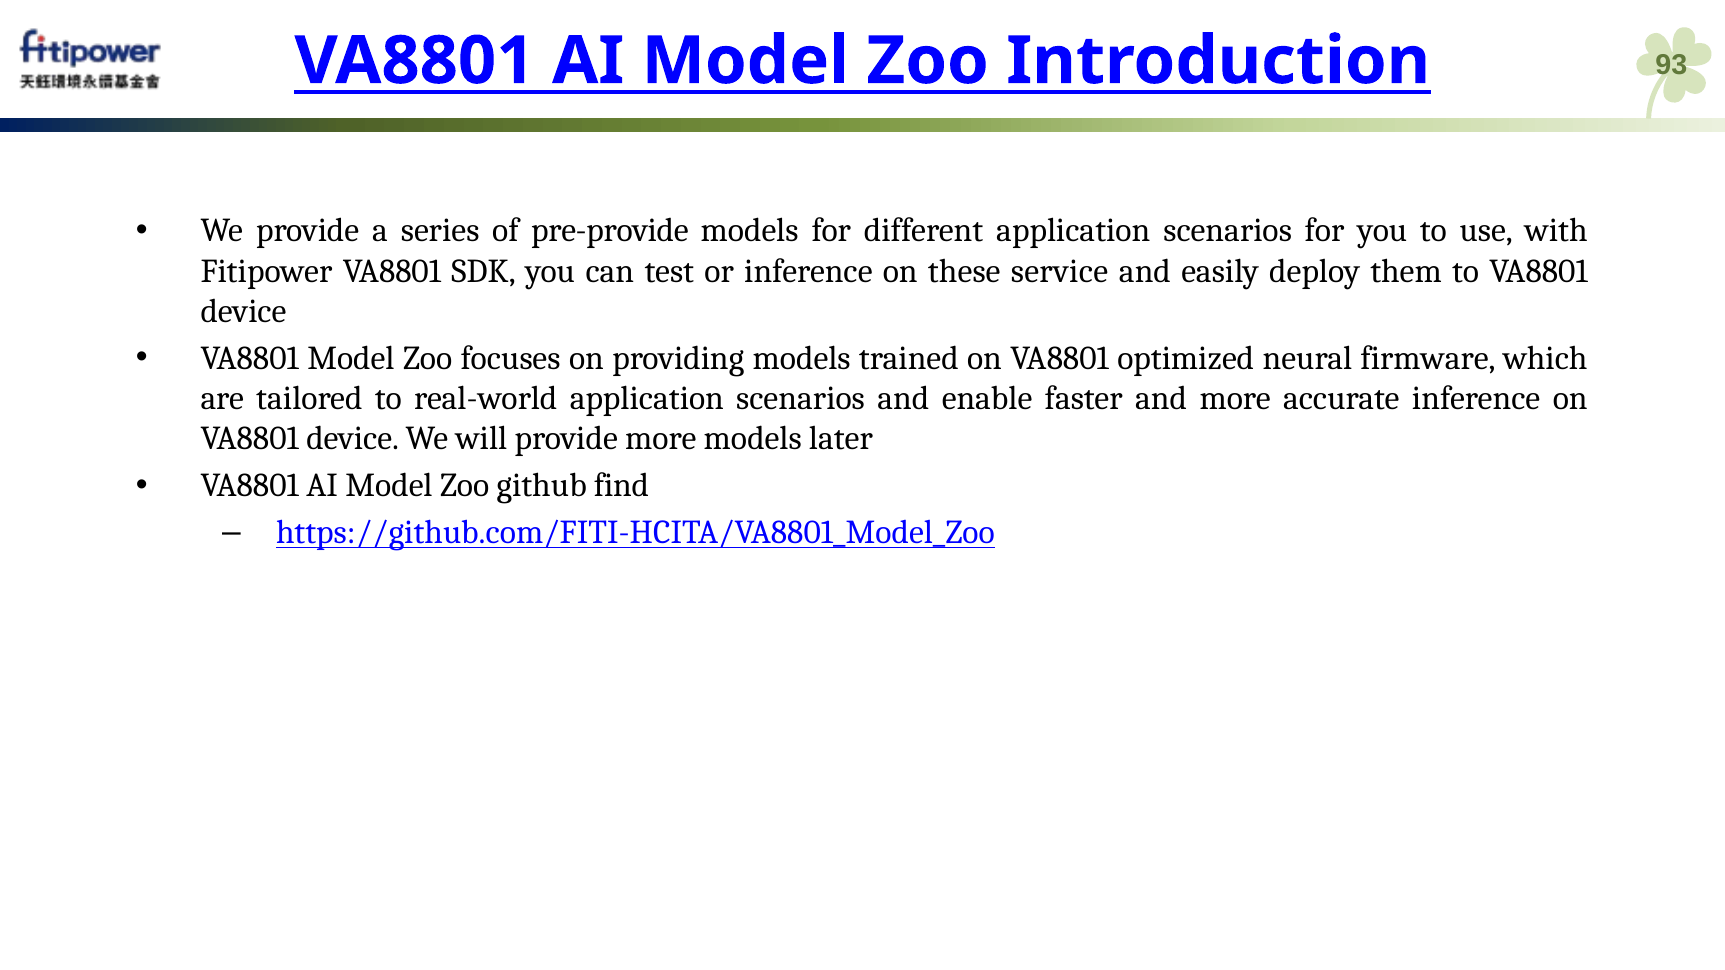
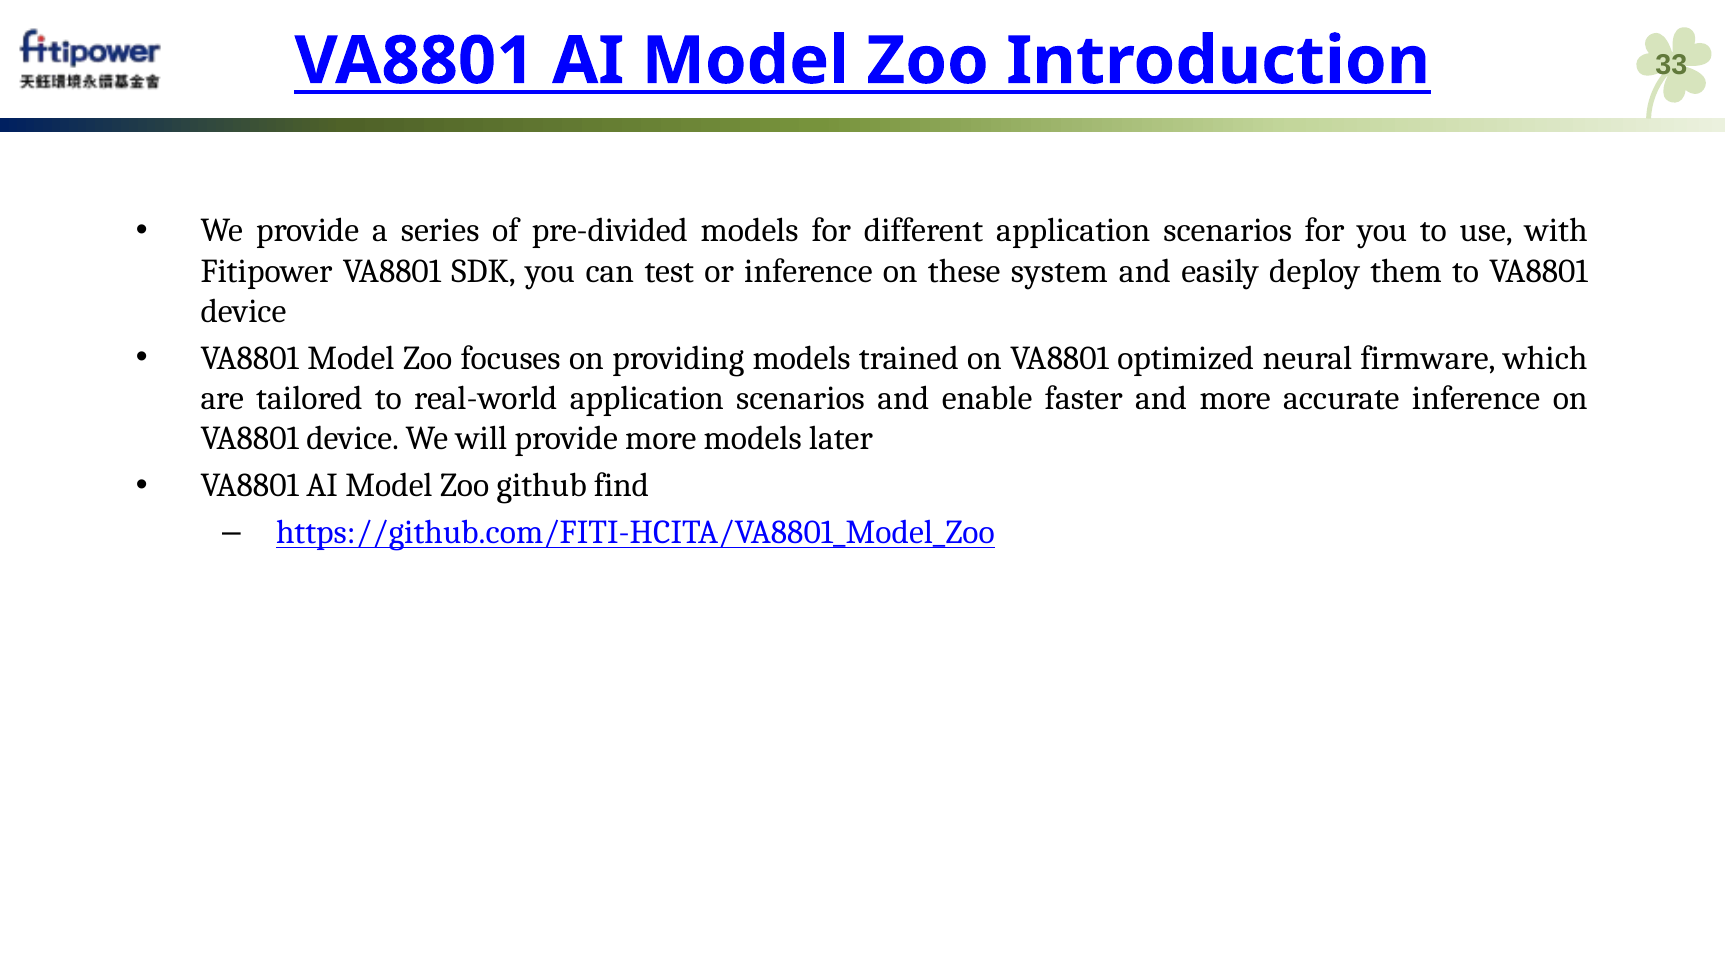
93: 93 -> 33 (1671, 65)
pre-provide: pre-provide -> pre-divided (610, 231)
service: service -> system (1059, 271)
